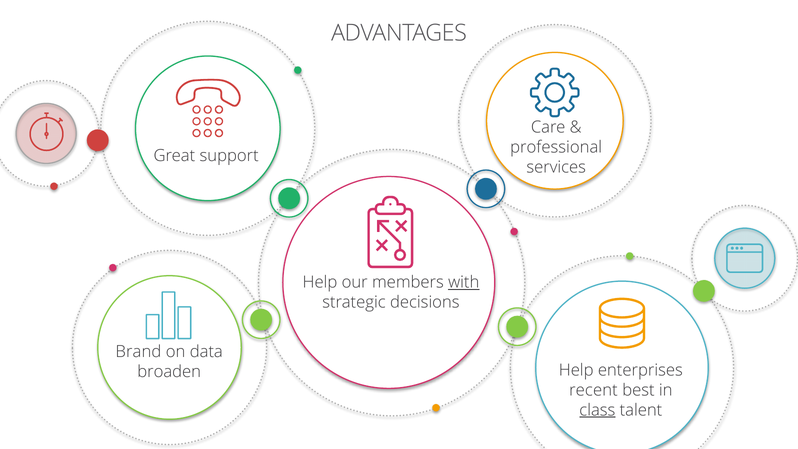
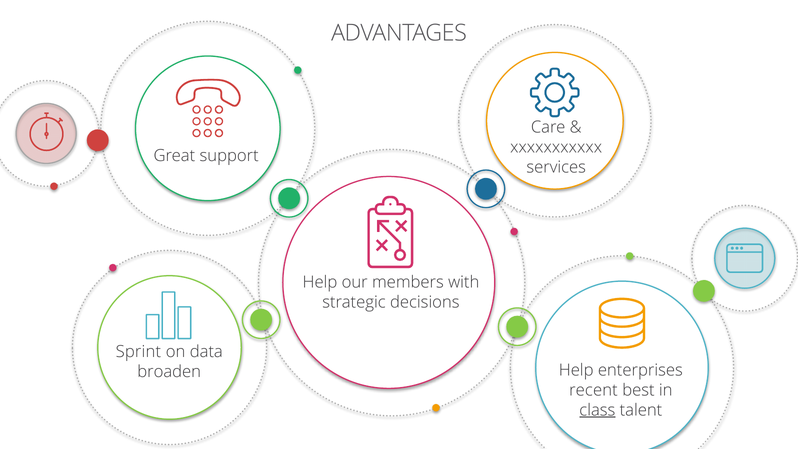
professional: professional -> xxxxxxxxxxx (556, 147)
with underline: present -> none (464, 282)
Brand: Brand -> Sprint (138, 352)
